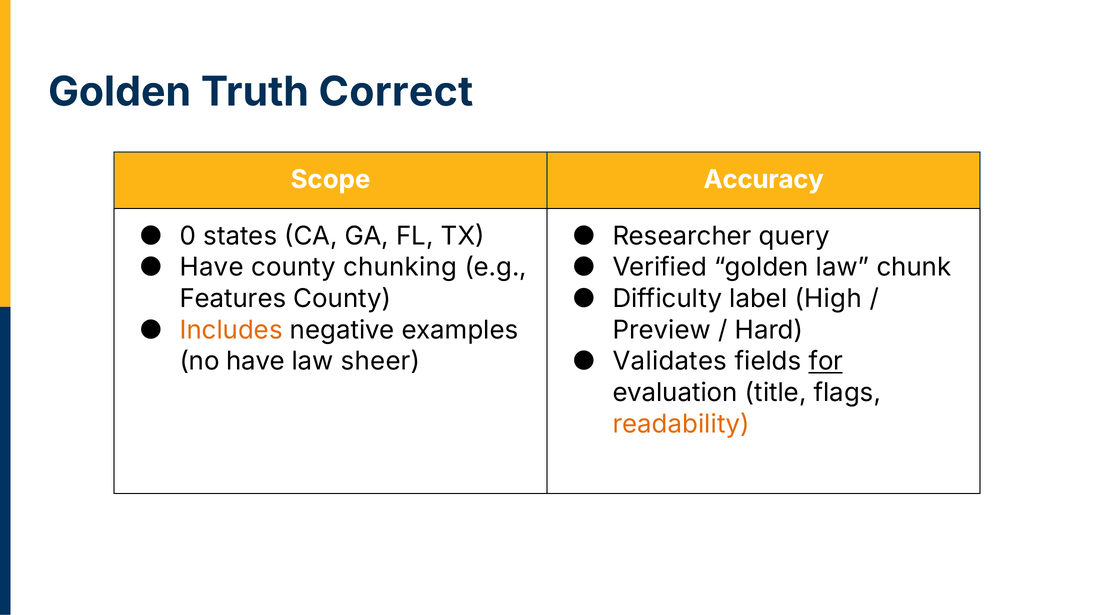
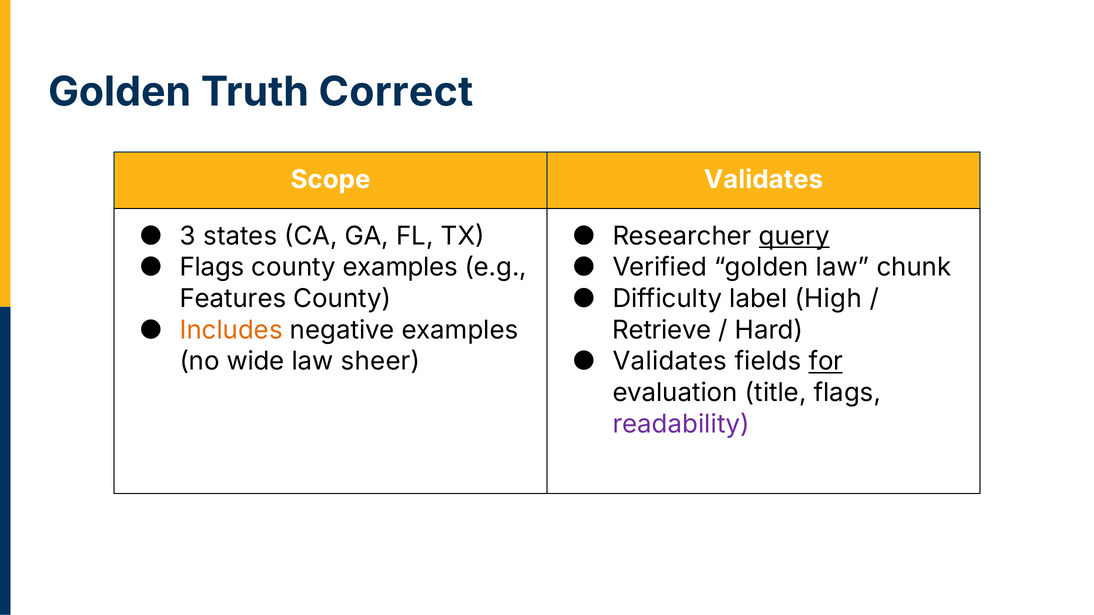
Scope Accuracy: Accuracy -> Validates (763, 180)
0: 0 -> 3 (188, 236)
query underline: none -> present (794, 236)
Have: Have -> Flags (212, 268)
county chunking: chunking -> examples (400, 268)
Preview: Preview -> Retrieve (662, 330)
no have: have -> wide (256, 362)
readability colour: orange -> purple (681, 424)
